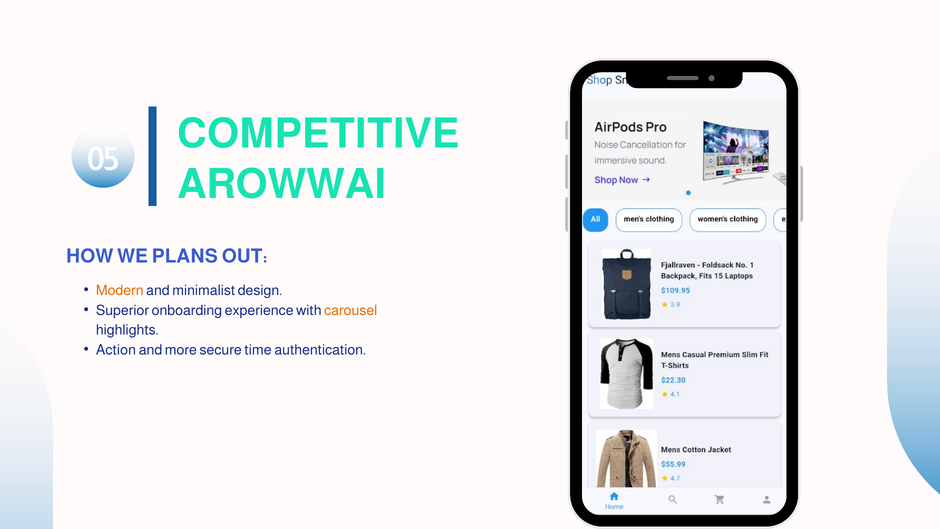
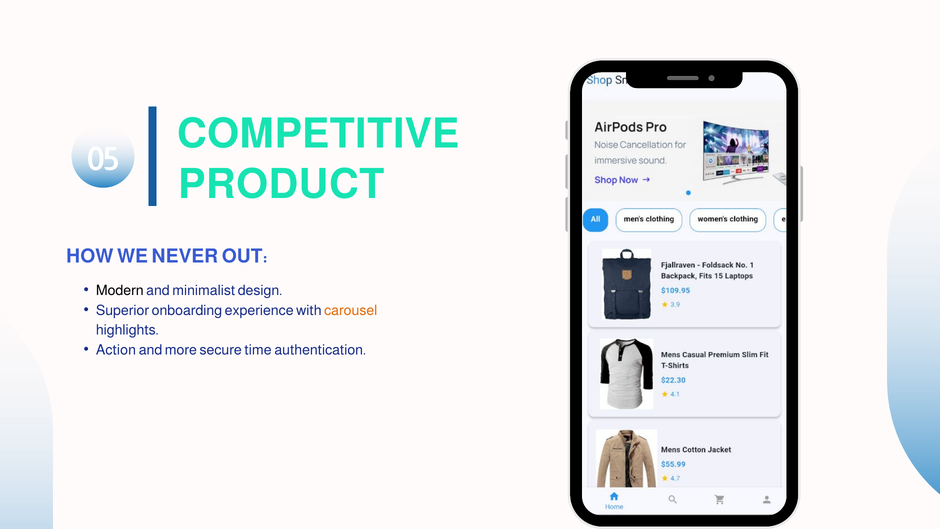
AROWWAI: AROWWAI -> PRODUCT (281, 184)
PLANS: PLANS -> NEVER (185, 256)
Modern colour: orange -> black (120, 290)
